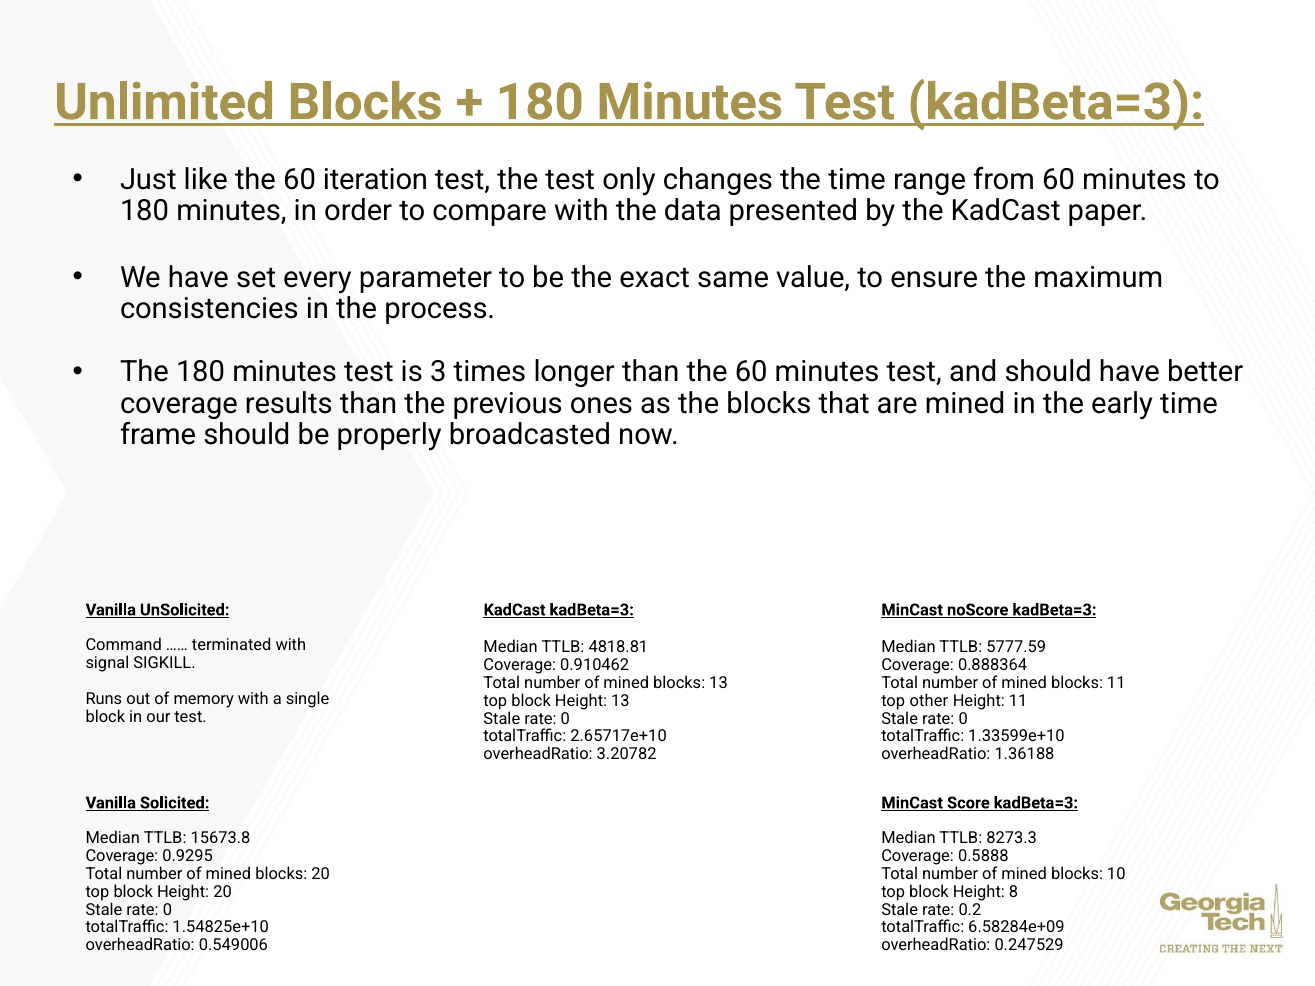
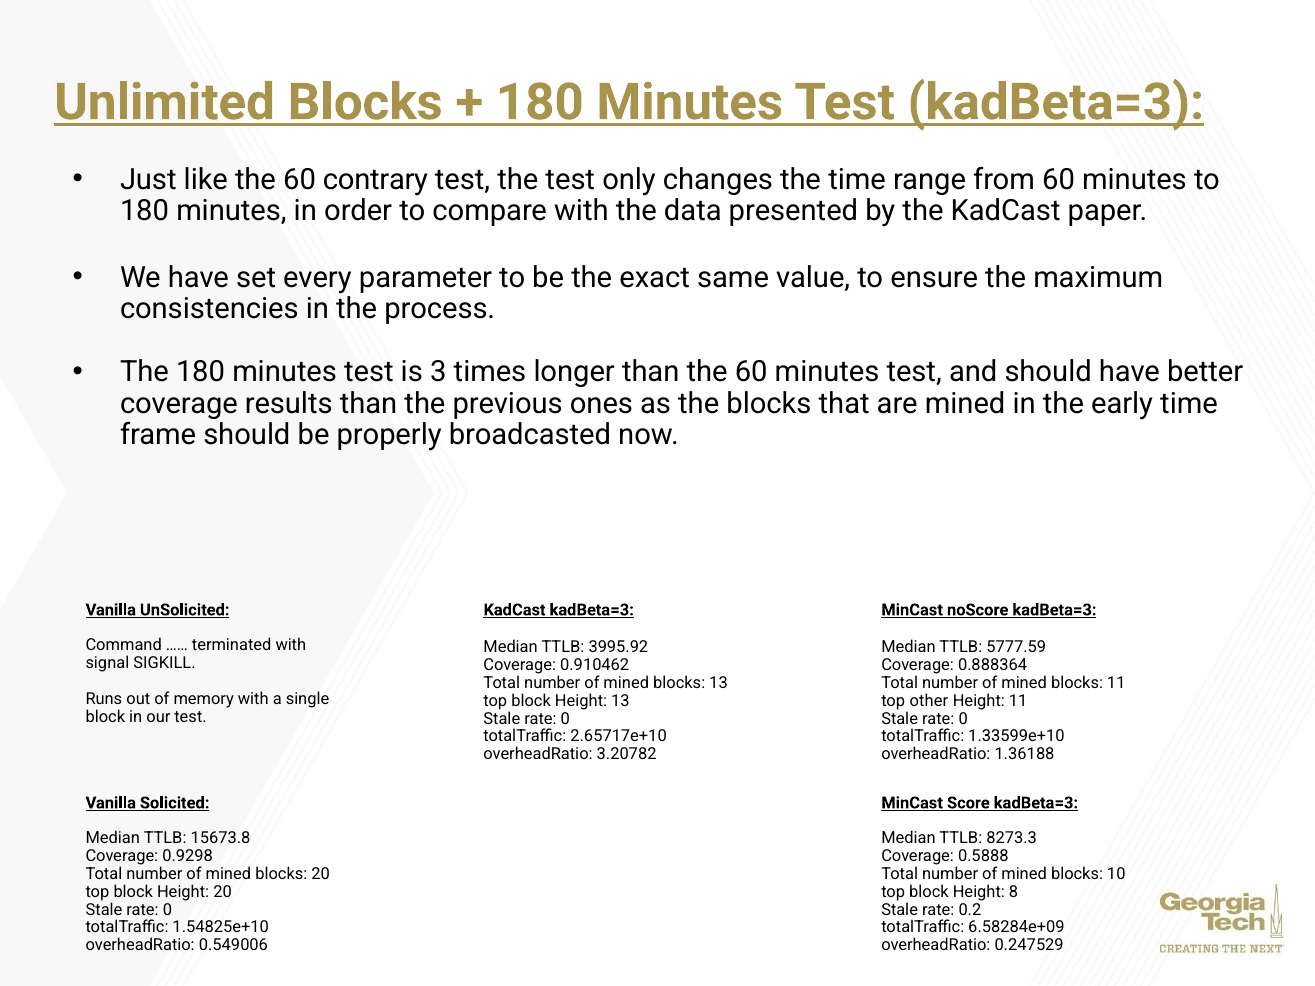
iteration: iteration -> contrary (375, 180)
4818.81: 4818.81 -> 3995.92 (618, 648)
0.9295: 0.9295 -> 0.9298 (188, 857)
